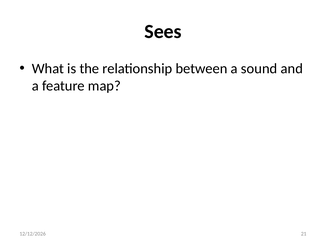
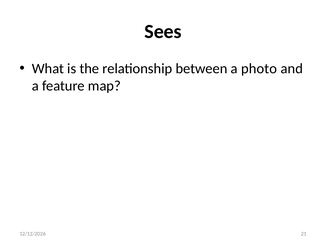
sound: sound -> photo (259, 68)
